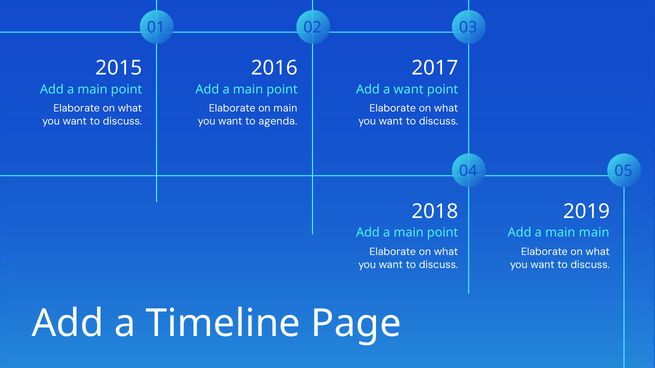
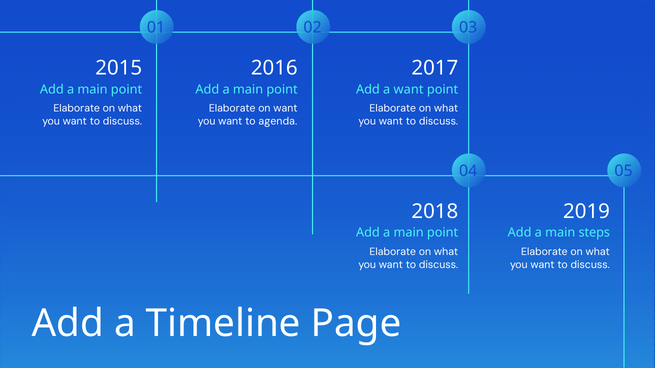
on main: main -> want (285, 108)
main main: main -> steps (594, 233)
